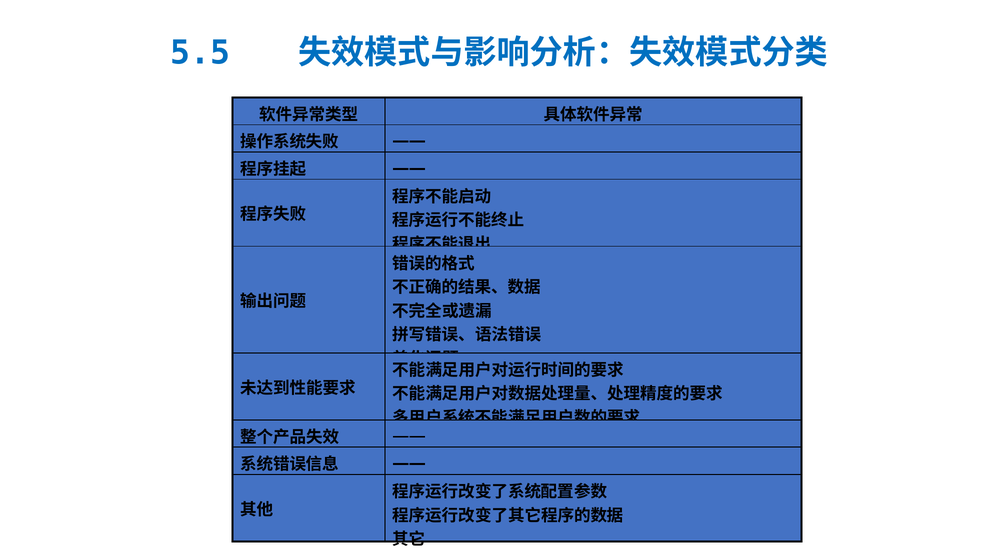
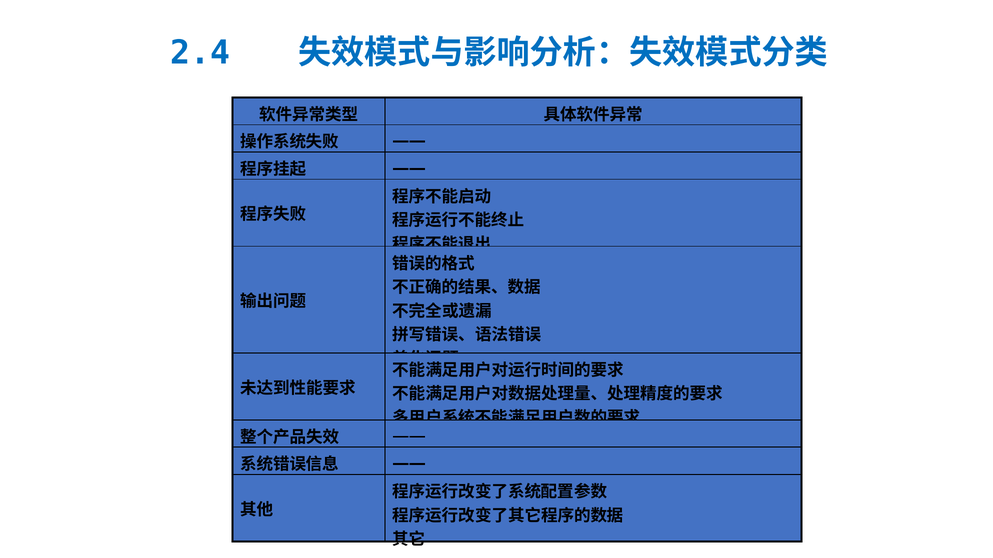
5.5: 5.5 -> 2.4 (200, 53)
